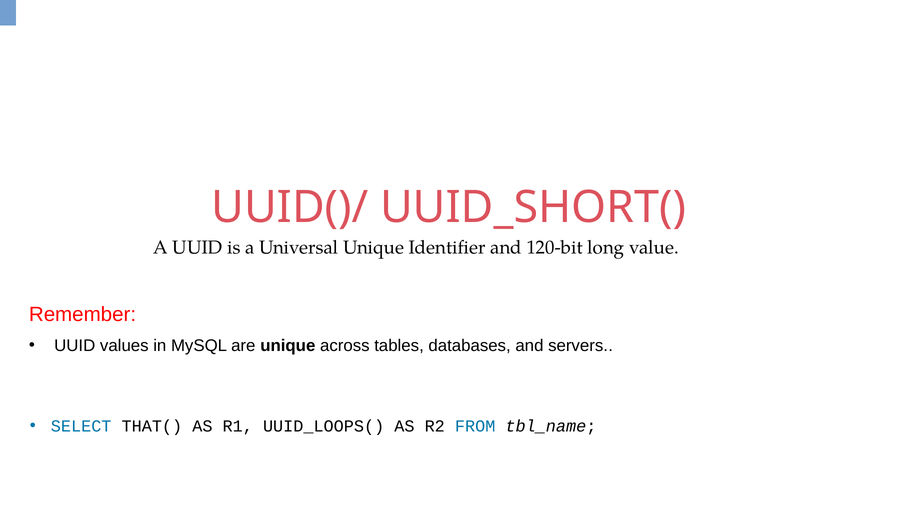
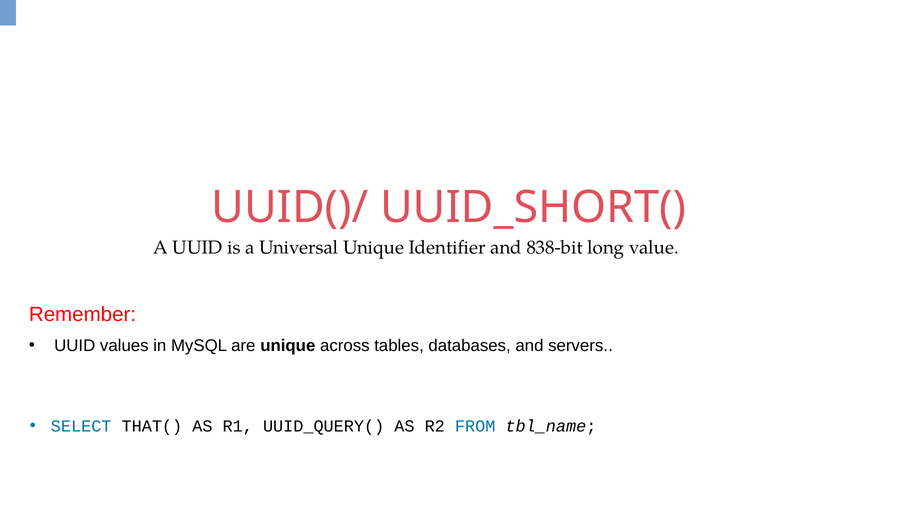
120-bit: 120-bit -> 838-bit (555, 247)
UUID_LOOPS(: UUID_LOOPS( -> UUID_QUERY( (324, 426)
